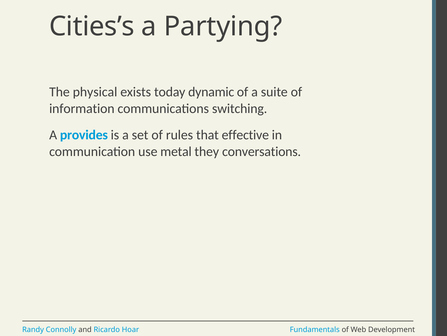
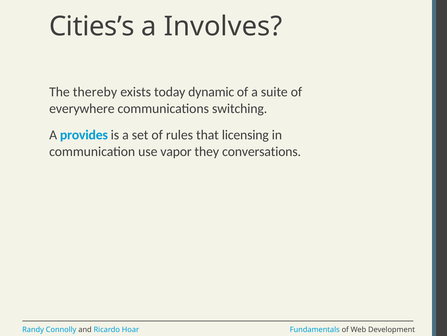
Partying: Partying -> Involves (223, 27)
physical: physical -> thereby (95, 92)
information: information -> everywhere (82, 108)
effective: effective -> licensing (245, 135)
metal: metal -> vapor (176, 151)
